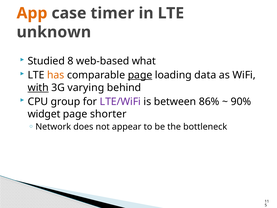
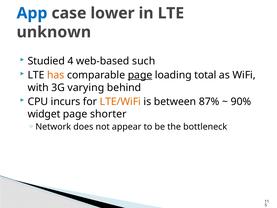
App colour: orange -> blue (32, 13)
timer: timer -> lower (113, 13)
8: 8 -> 4 (70, 61)
what: what -> such (144, 61)
data: data -> total (205, 75)
with underline: present -> none (38, 87)
group: group -> incurs (66, 101)
LTE/WiFi colour: purple -> orange (120, 101)
86%: 86% -> 87% (209, 101)
